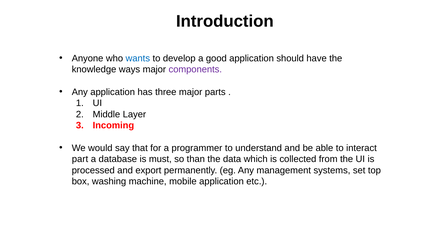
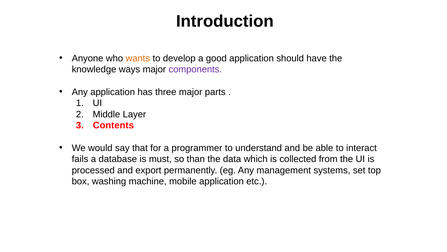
wants colour: blue -> orange (138, 58)
Incoming: Incoming -> Contents (113, 125)
part: part -> fails (80, 159)
